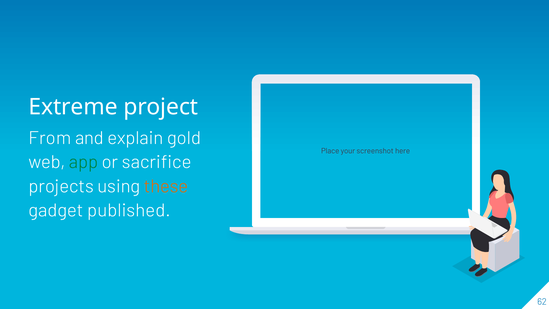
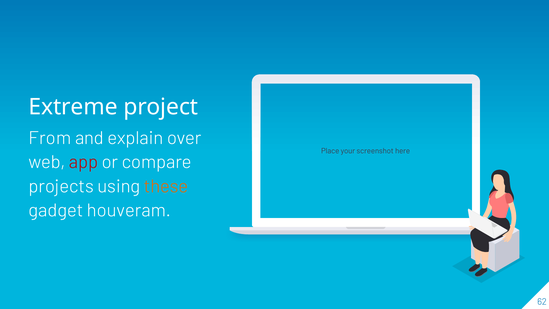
gold: gold -> over (184, 138)
app colour: green -> red (84, 162)
sacrifice: sacrifice -> compare (157, 162)
published: published -> houveram (129, 210)
